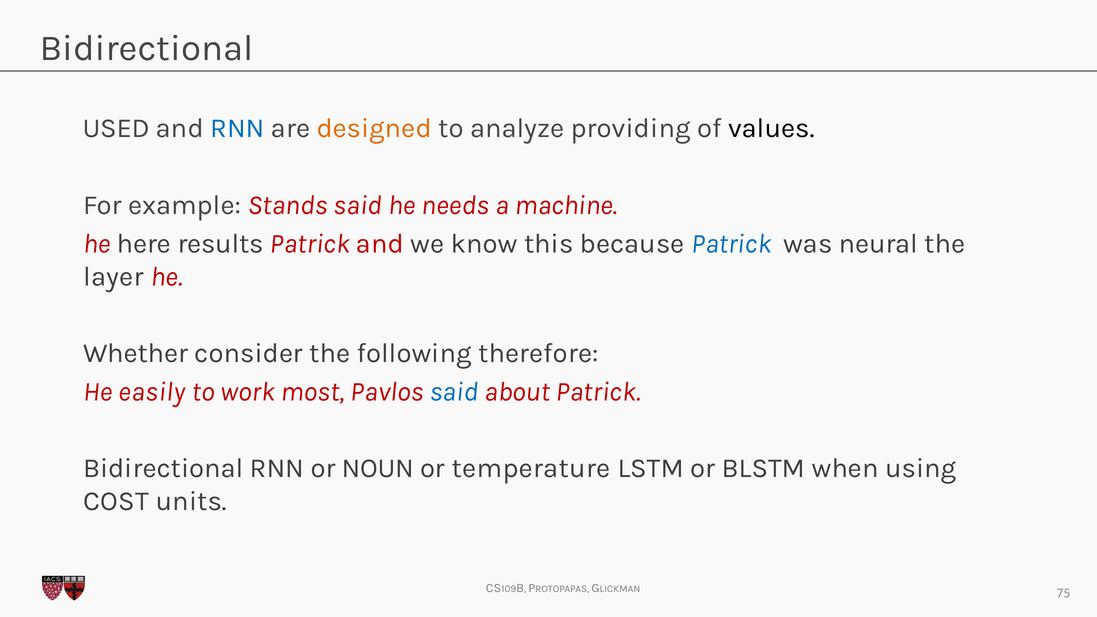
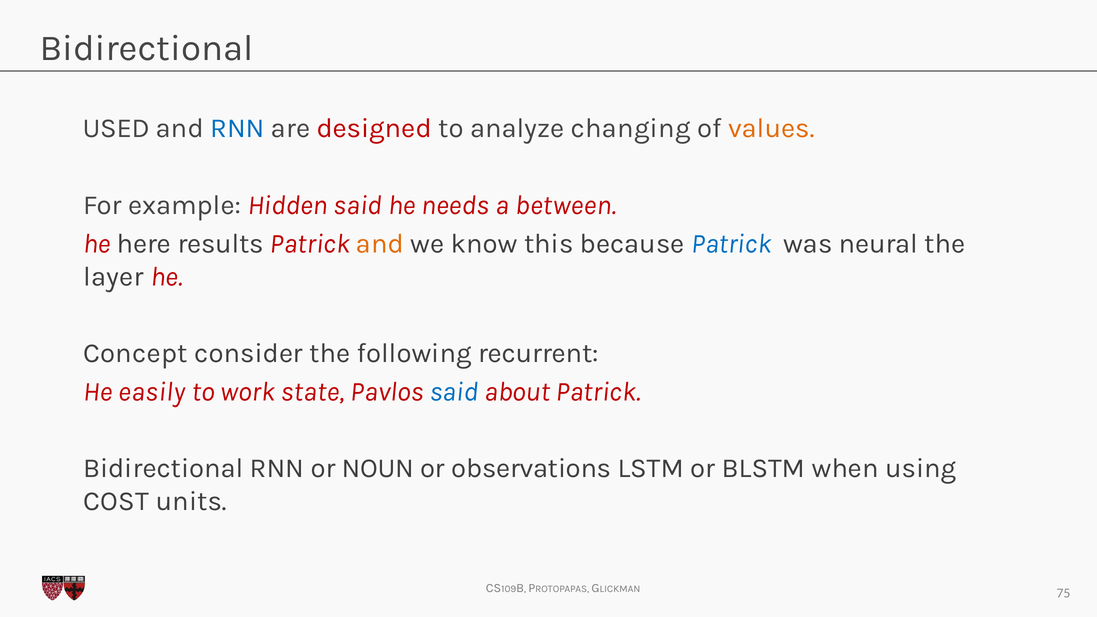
designed colour: orange -> red (374, 128)
providing: providing -> changing (631, 128)
values colour: black -> orange (771, 128)
Stands: Stands -> Hidden (288, 205)
machine: machine -> between (566, 205)
and colour: red -> orange (380, 244)
Whether: Whether -> Concept (135, 353)
therefore: therefore -> recurrent (538, 353)
most: most -> state (313, 392)
temperature: temperature -> observations (531, 468)
